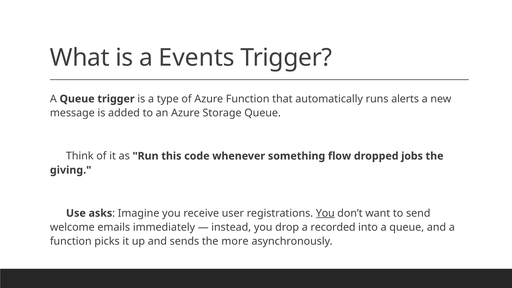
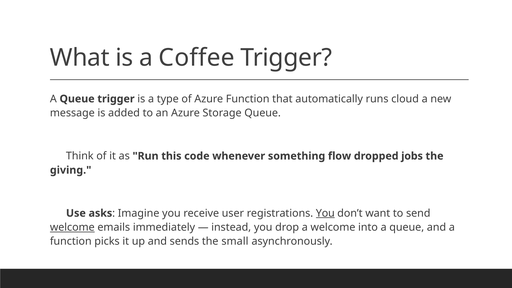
Events: Events -> Coffee (197, 58)
alerts: alerts -> cloud (405, 99)
welcome underline: none -> present (72, 227)
a recorded: recorded -> welcome (333, 227)
more: more -> small (235, 241)
